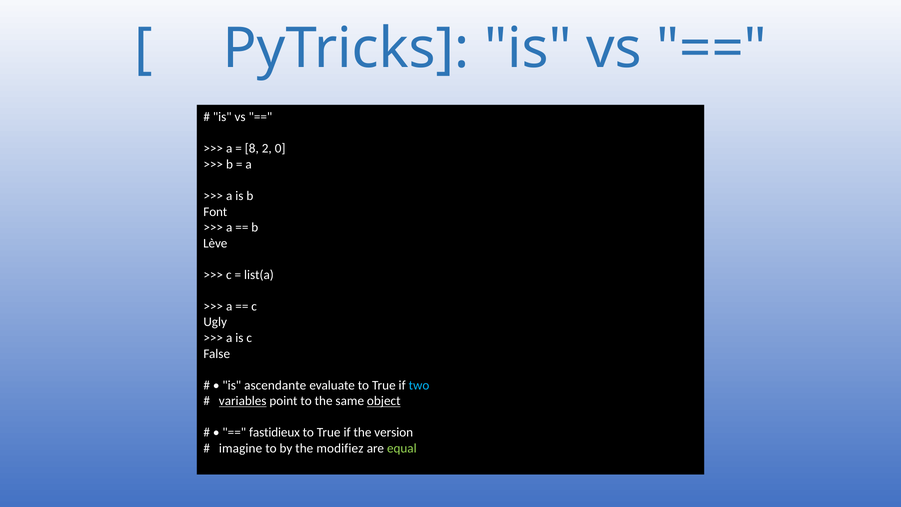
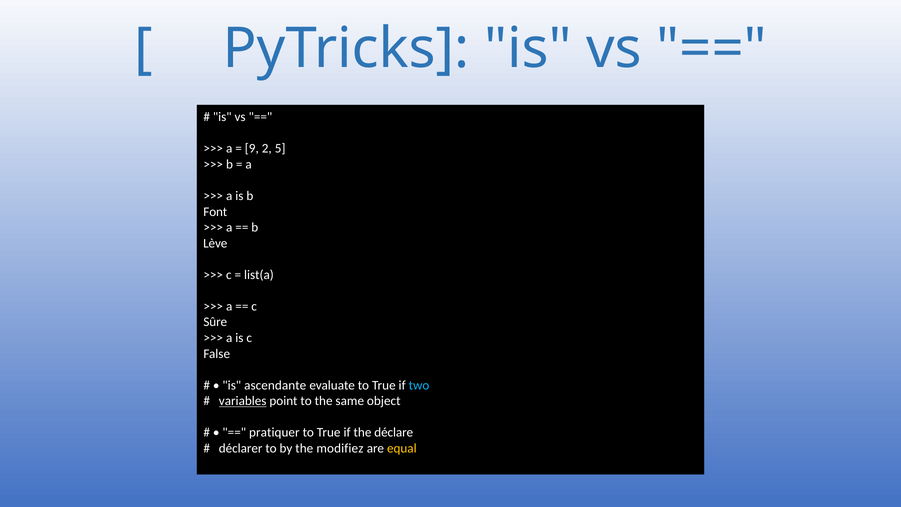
8: 8 -> 9 (252, 148)
0: 0 -> 5 (280, 148)
Ugly: Ugly -> Sûre (215, 322)
object underline: present -> none (384, 401)
fastidieux: fastidieux -> pratiquer (274, 432)
version: version -> déclare (394, 432)
imagine: imagine -> déclarer (241, 448)
equal colour: light green -> yellow (402, 448)
